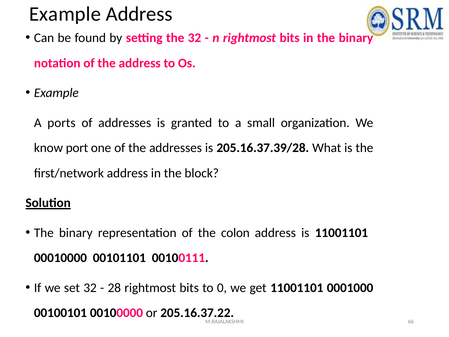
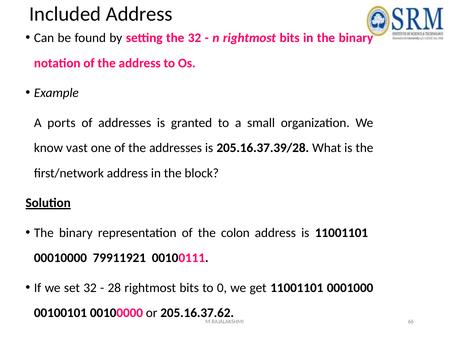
Example: Example -> Included (65, 14)
port: port -> vast (77, 148)
00101101: 00101101 -> 79911921 (119, 258)
205.16.37.22: 205.16.37.22 -> 205.16.37.62 (197, 313)
